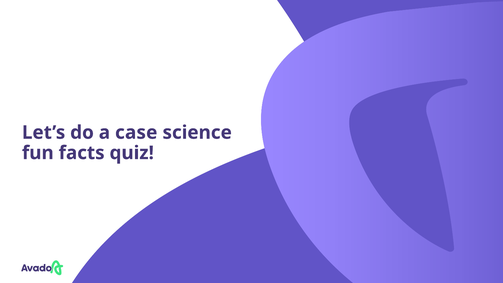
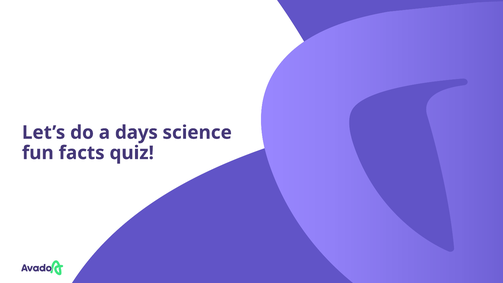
case: case -> days (136, 132)
